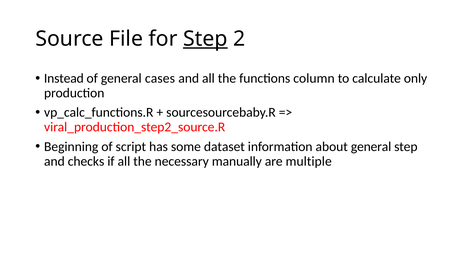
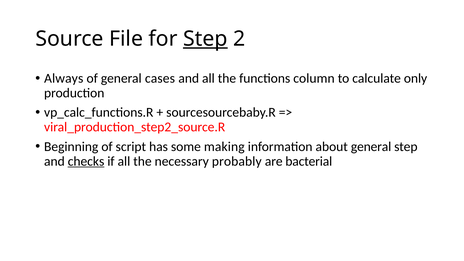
Instead: Instead -> Always (64, 78)
dataset: dataset -> making (224, 147)
checks underline: none -> present (86, 161)
manually: manually -> probably (237, 161)
multiple: multiple -> bacterial (309, 161)
